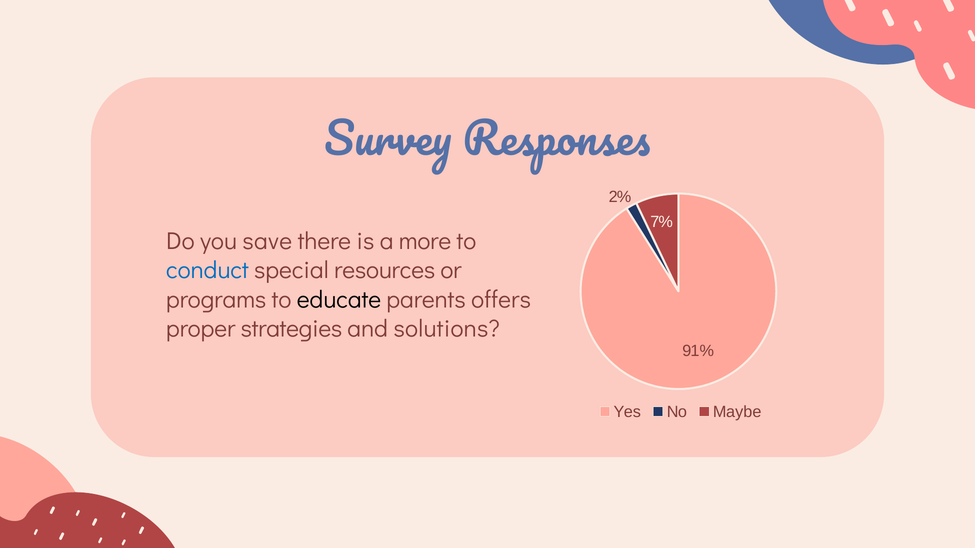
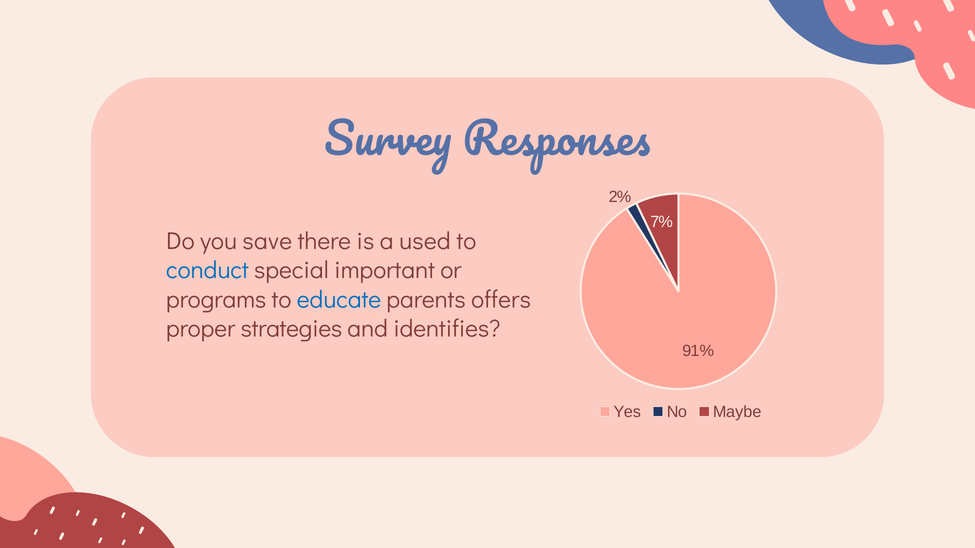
more: more -> used (425, 241)
resources: resources -> important (385, 271)
educate colour: black -> blue (339, 300)
solutions: solutions -> identifies (447, 329)
